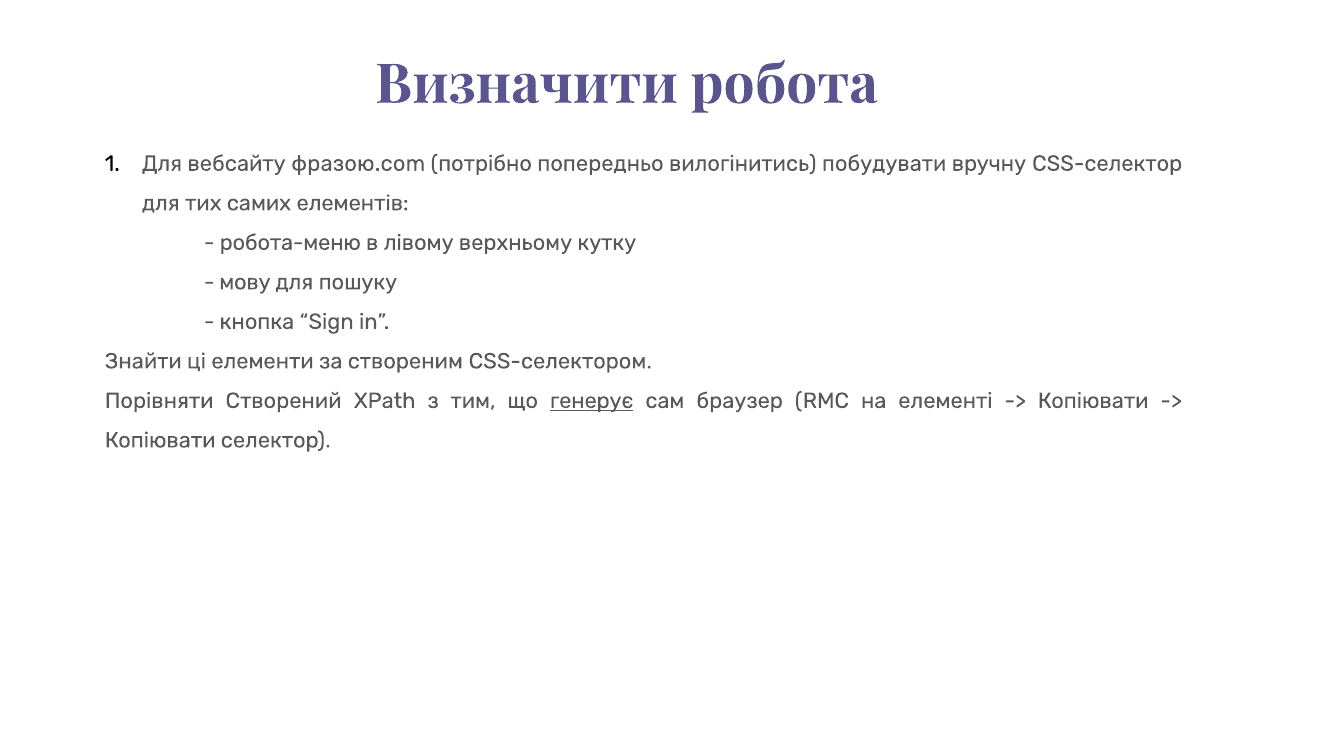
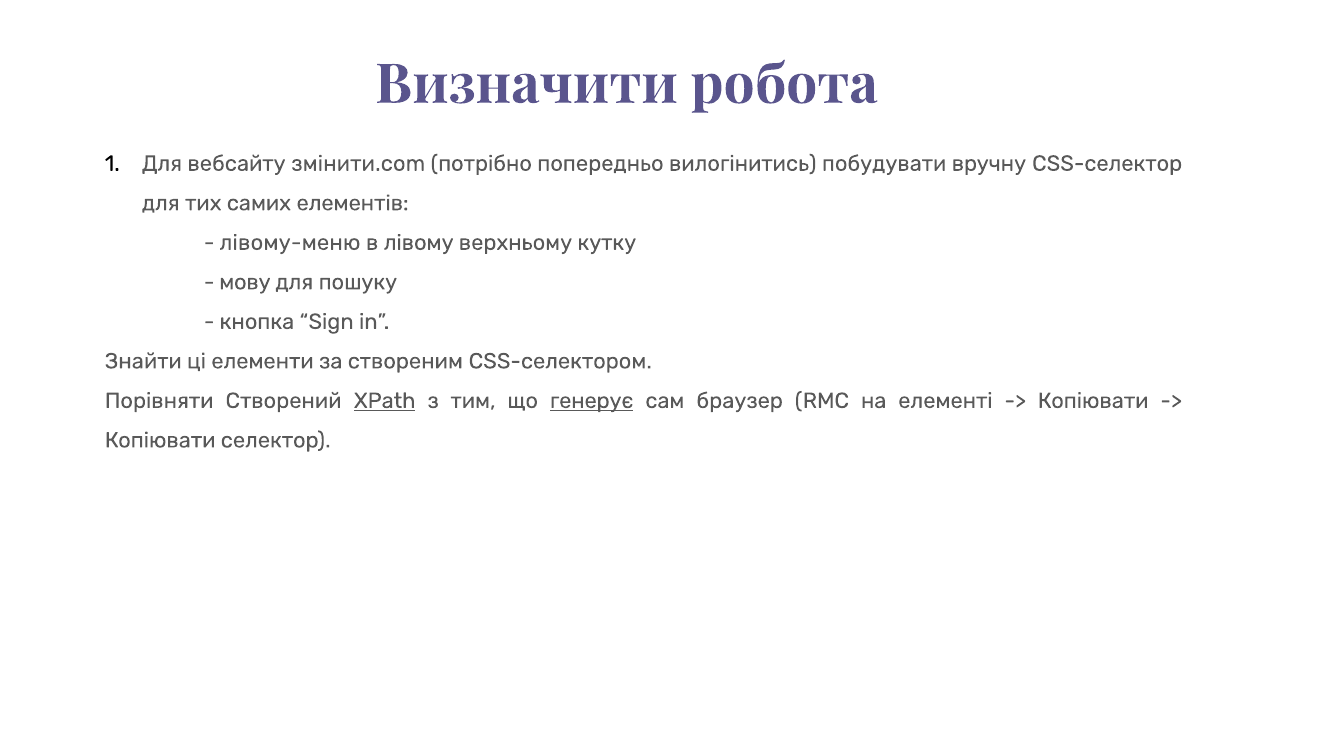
фразою.com: фразою.com -> змінити.com (358, 164)
робота-меню: робота-меню -> лівому-меню (290, 243)
XPath underline: none -> present (385, 401)
